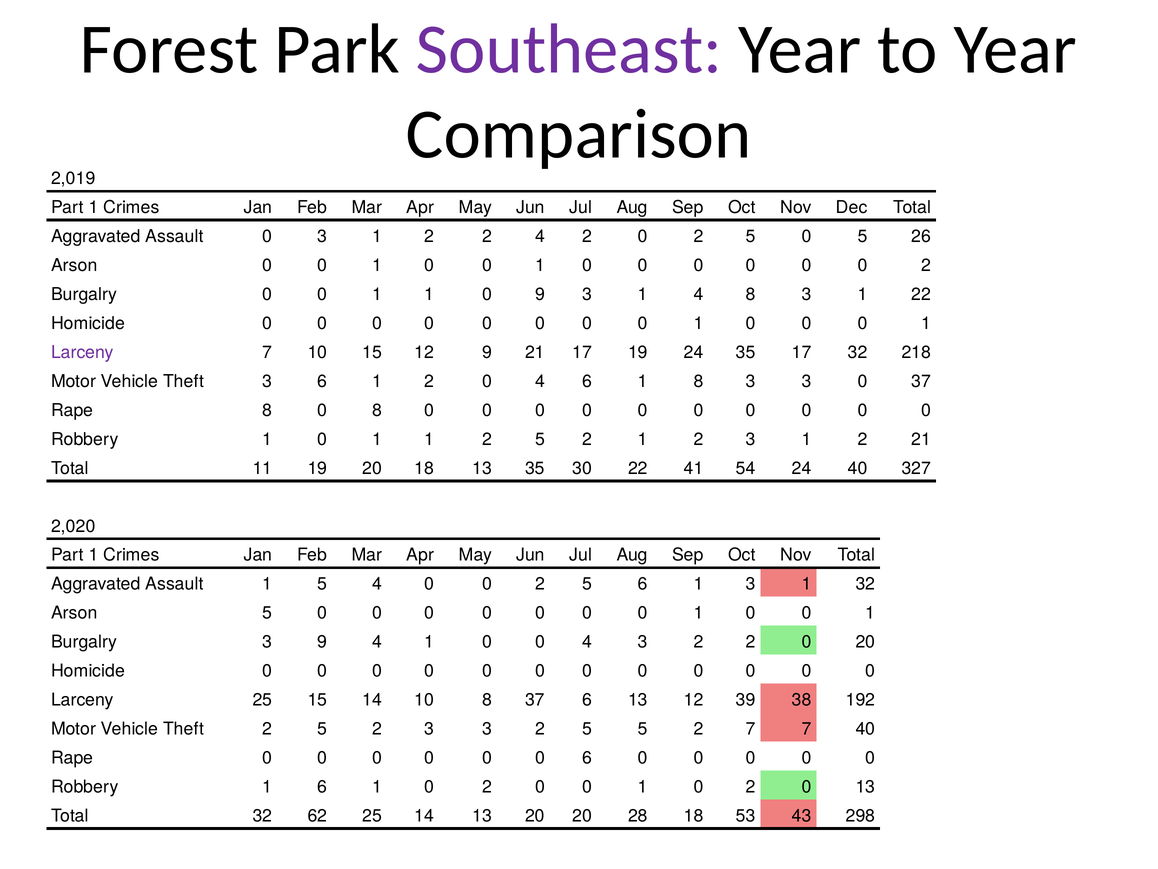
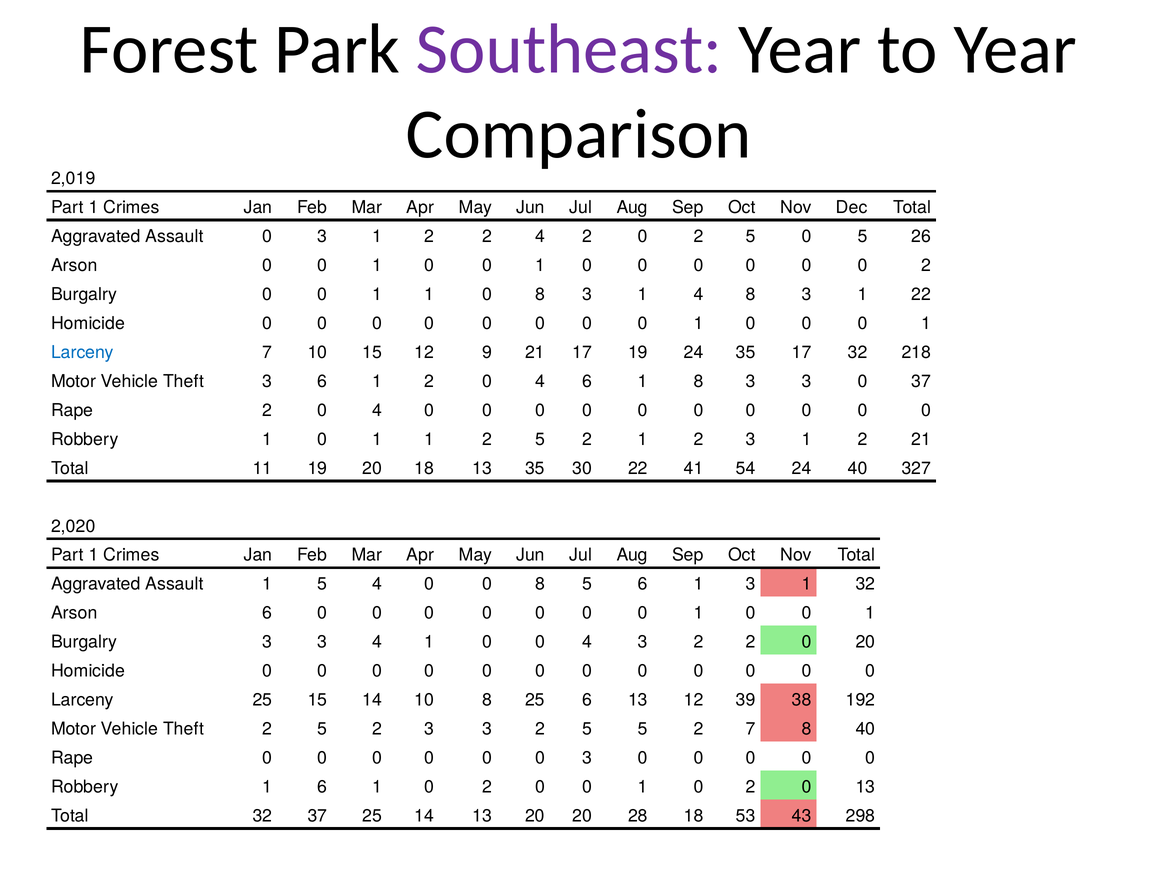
1 0 9: 9 -> 8 (540, 294)
Larceny colour: purple -> blue (82, 352)
Rape 8: 8 -> 2 (267, 410)
8: 8 -> 4 (377, 410)
4 0 0 2: 2 -> 8 (540, 584)
Arson 5: 5 -> 6 (267, 613)
Burgalry 3 9: 9 -> 3 (322, 642)
8 37: 37 -> 25 (535, 700)
7 7: 7 -> 8 (807, 729)
0 0 6: 6 -> 3 (587, 757)
32 62: 62 -> 37 (317, 815)
